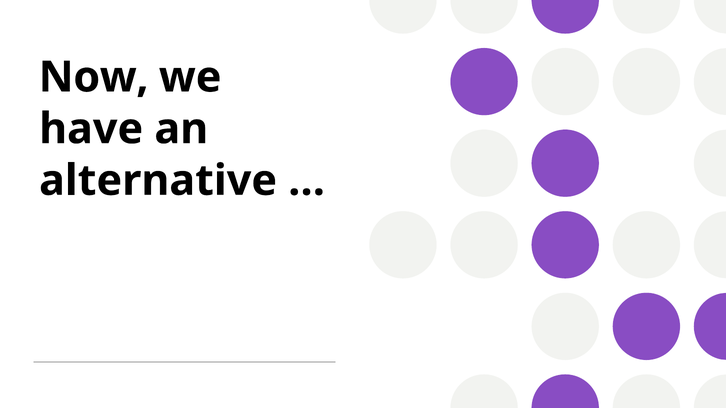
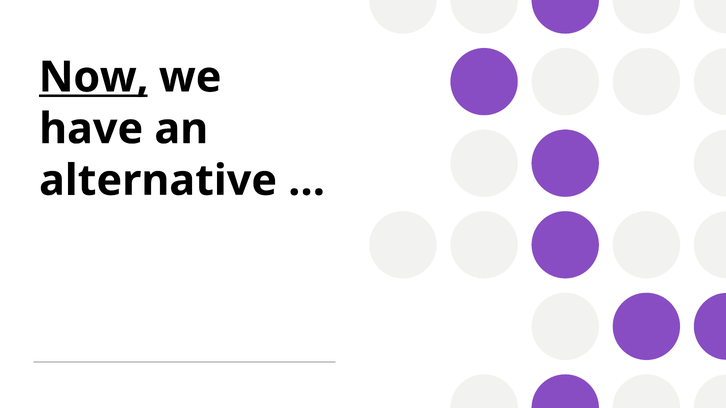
Now underline: none -> present (94, 77)
